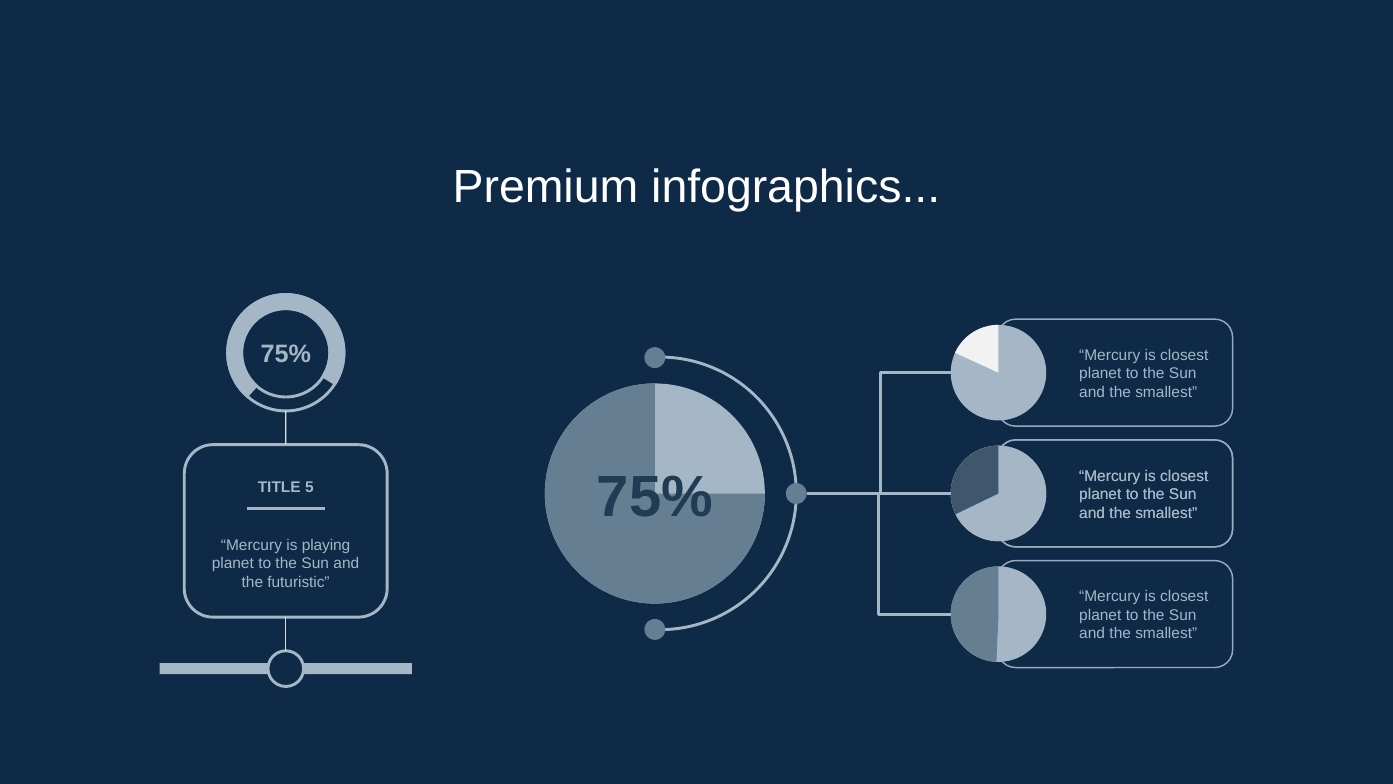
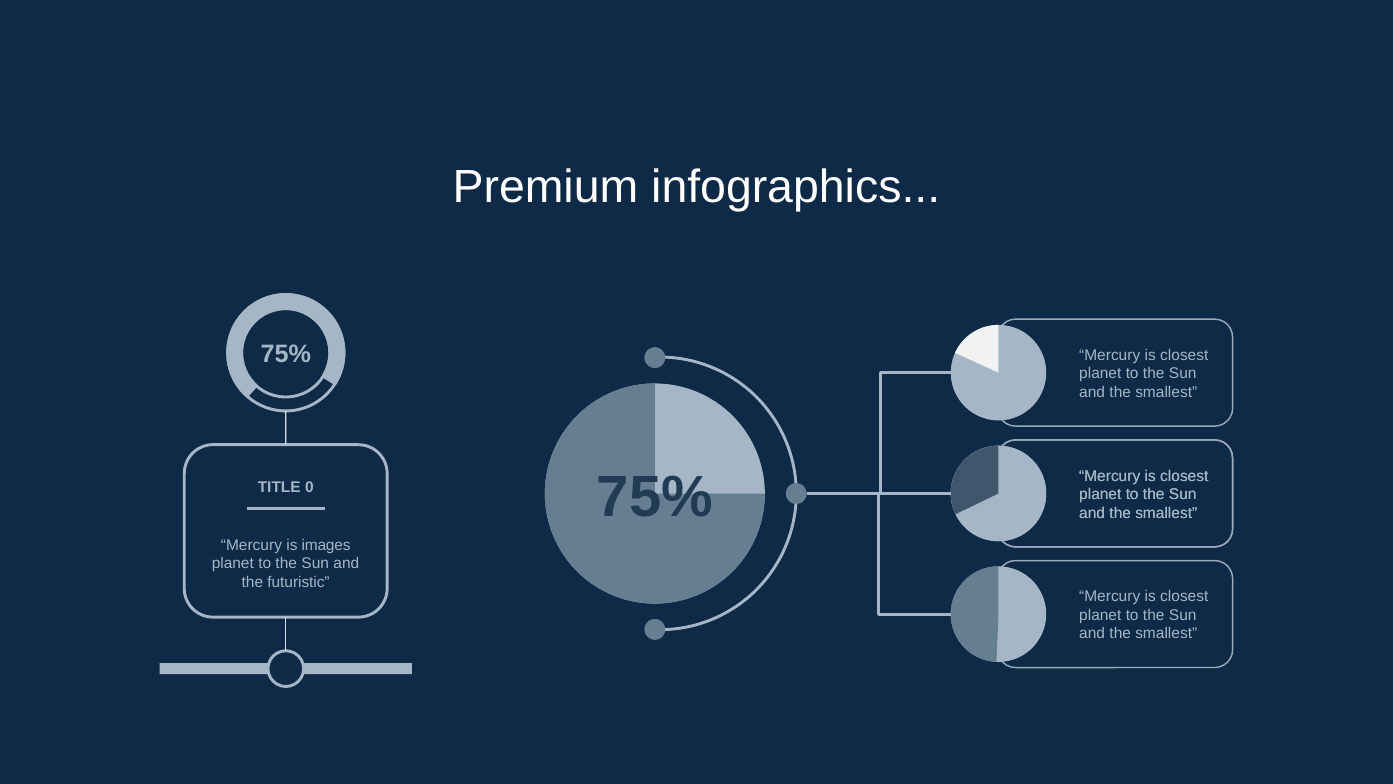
5: 5 -> 0 (309, 487)
playing: playing -> images (326, 545)
